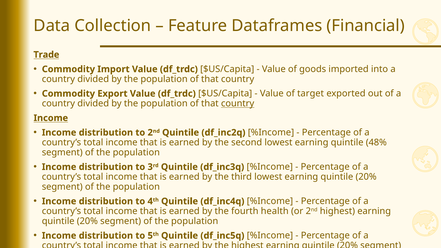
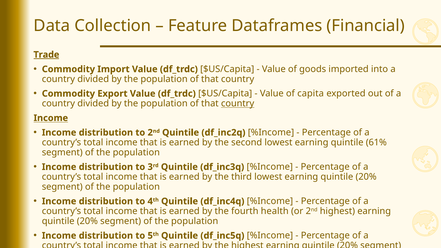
Trade underline: none -> present (46, 55)
target: target -> capita (311, 94)
48%: 48% -> 61% (376, 142)
